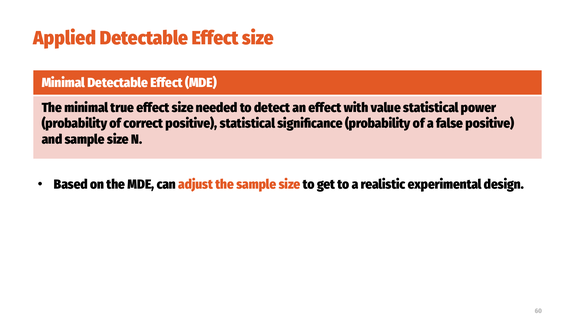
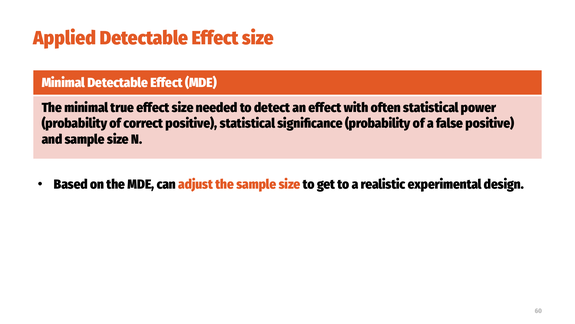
value: value -> often (386, 108)
